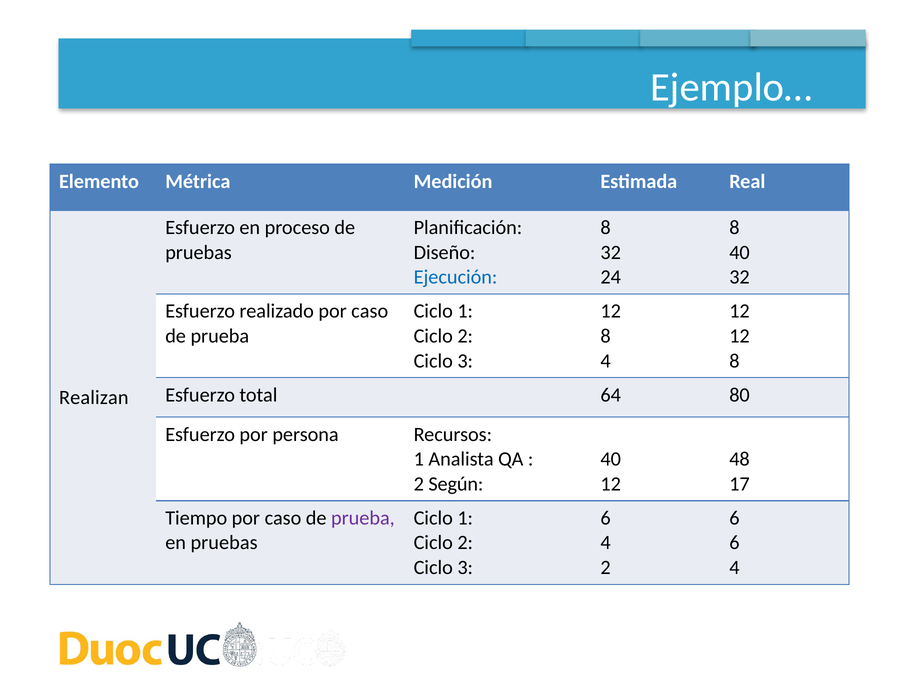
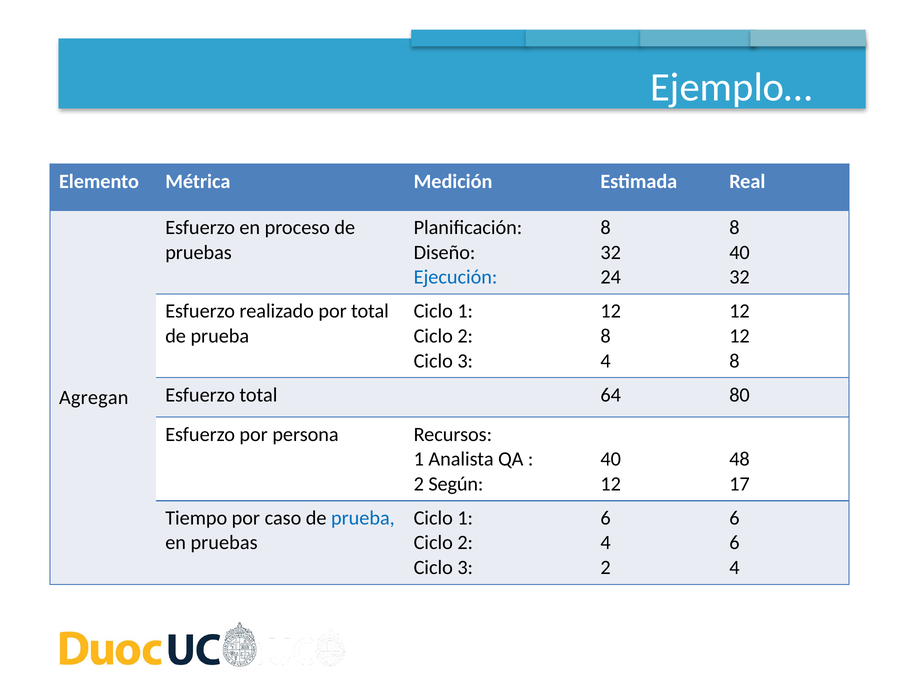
realizado por caso: caso -> total (370, 311)
Realizan: Realizan -> Agregan (94, 398)
prueba colour: purple -> blue (363, 518)
